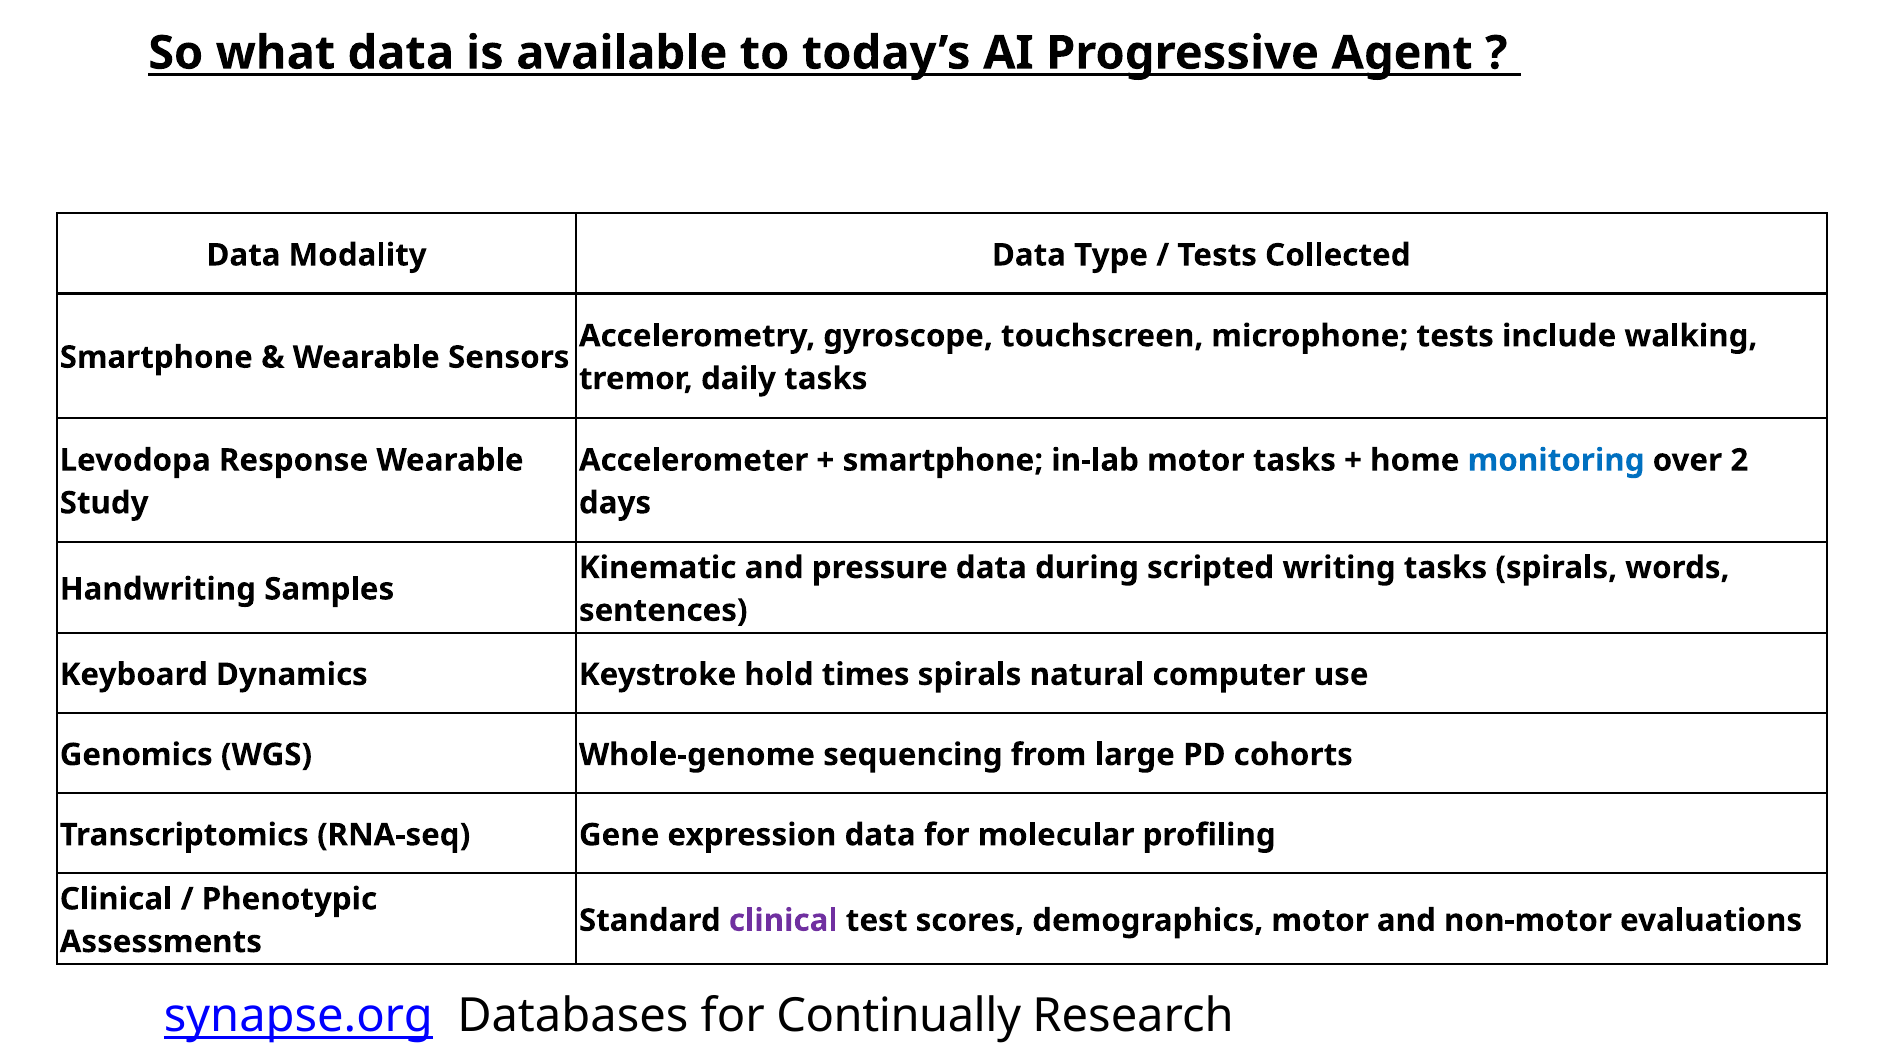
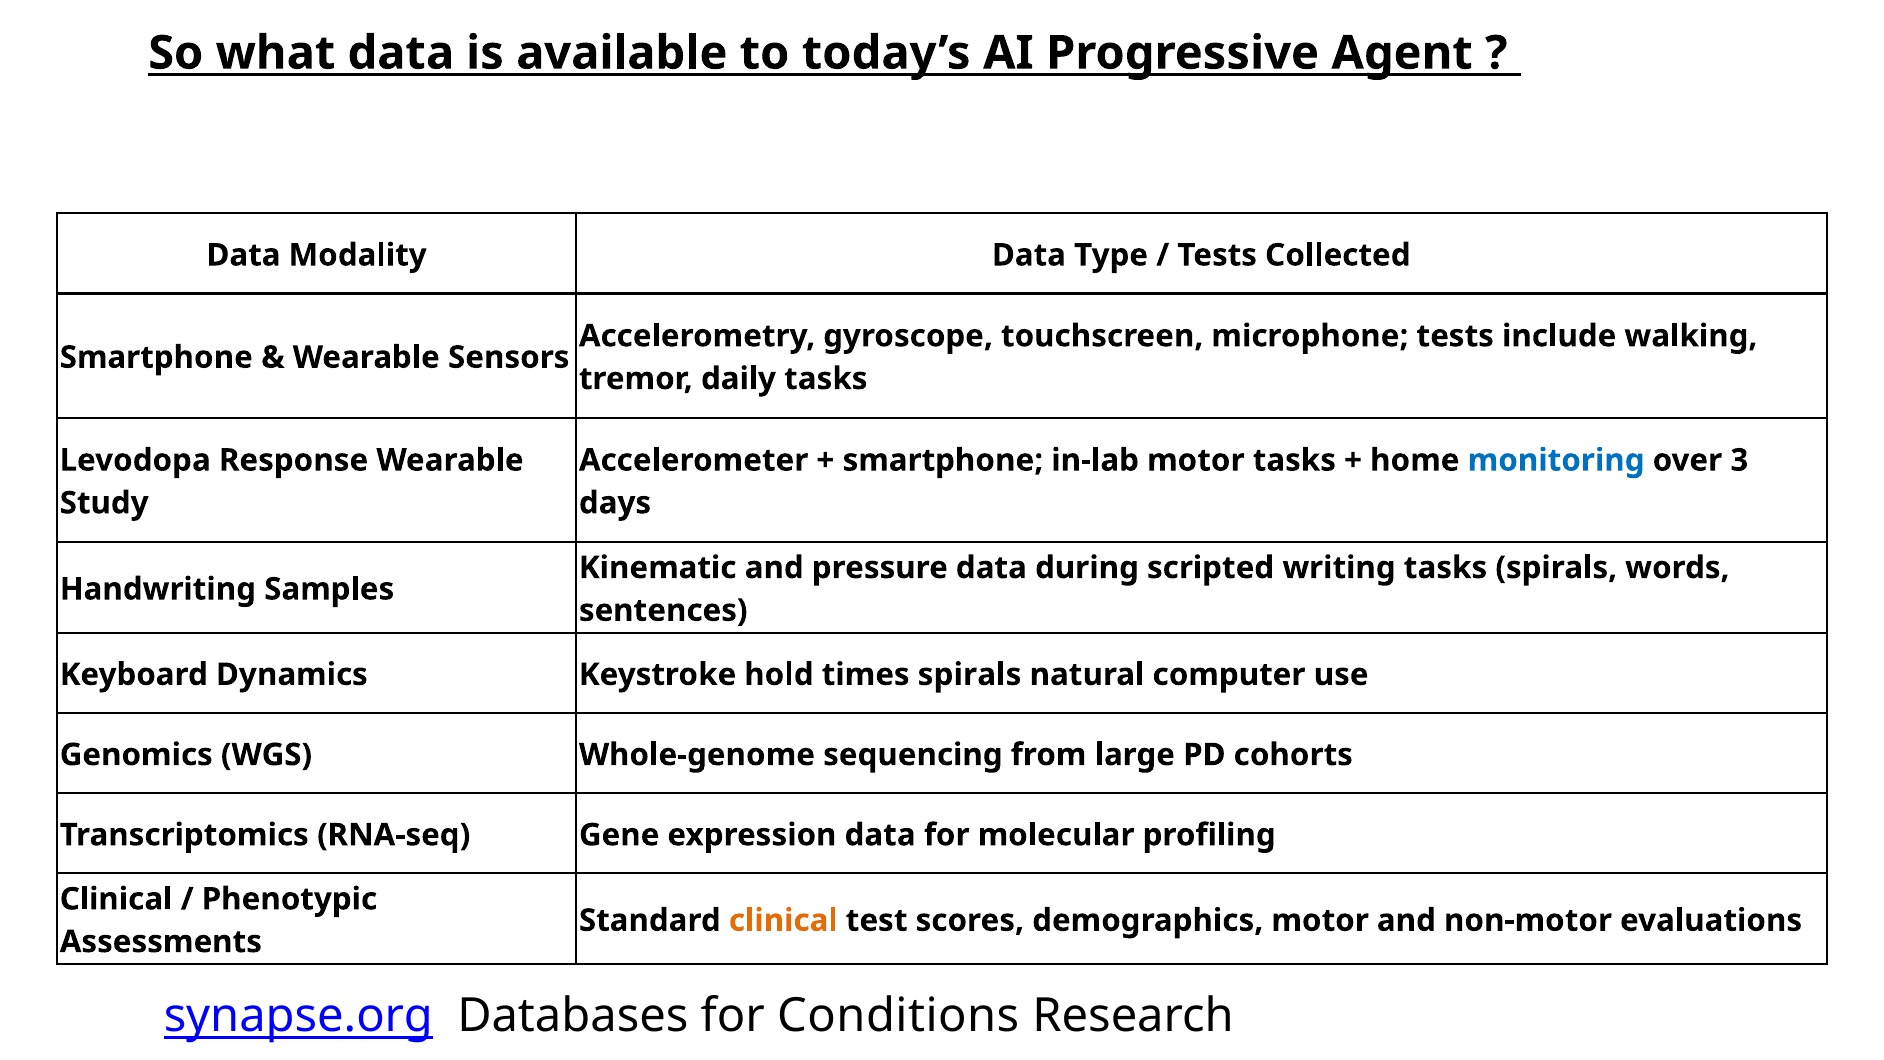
2: 2 -> 3 (1739, 460)
clinical colour: purple -> orange (783, 920)
Continually: Continually -> Conditions (898, 1016)
